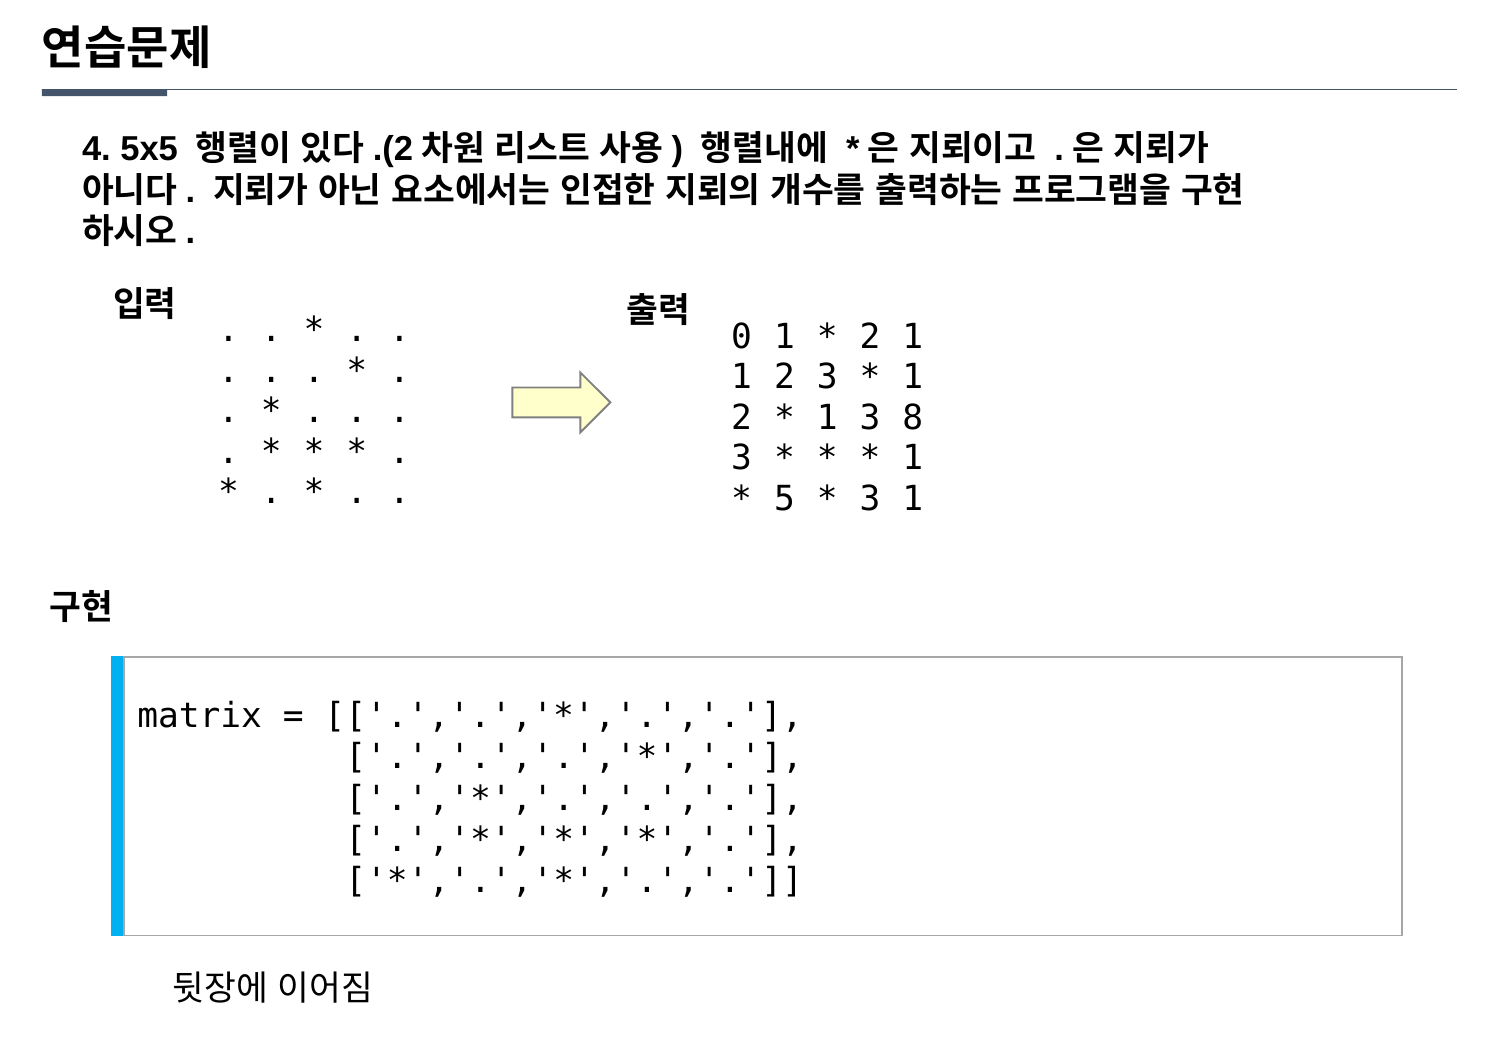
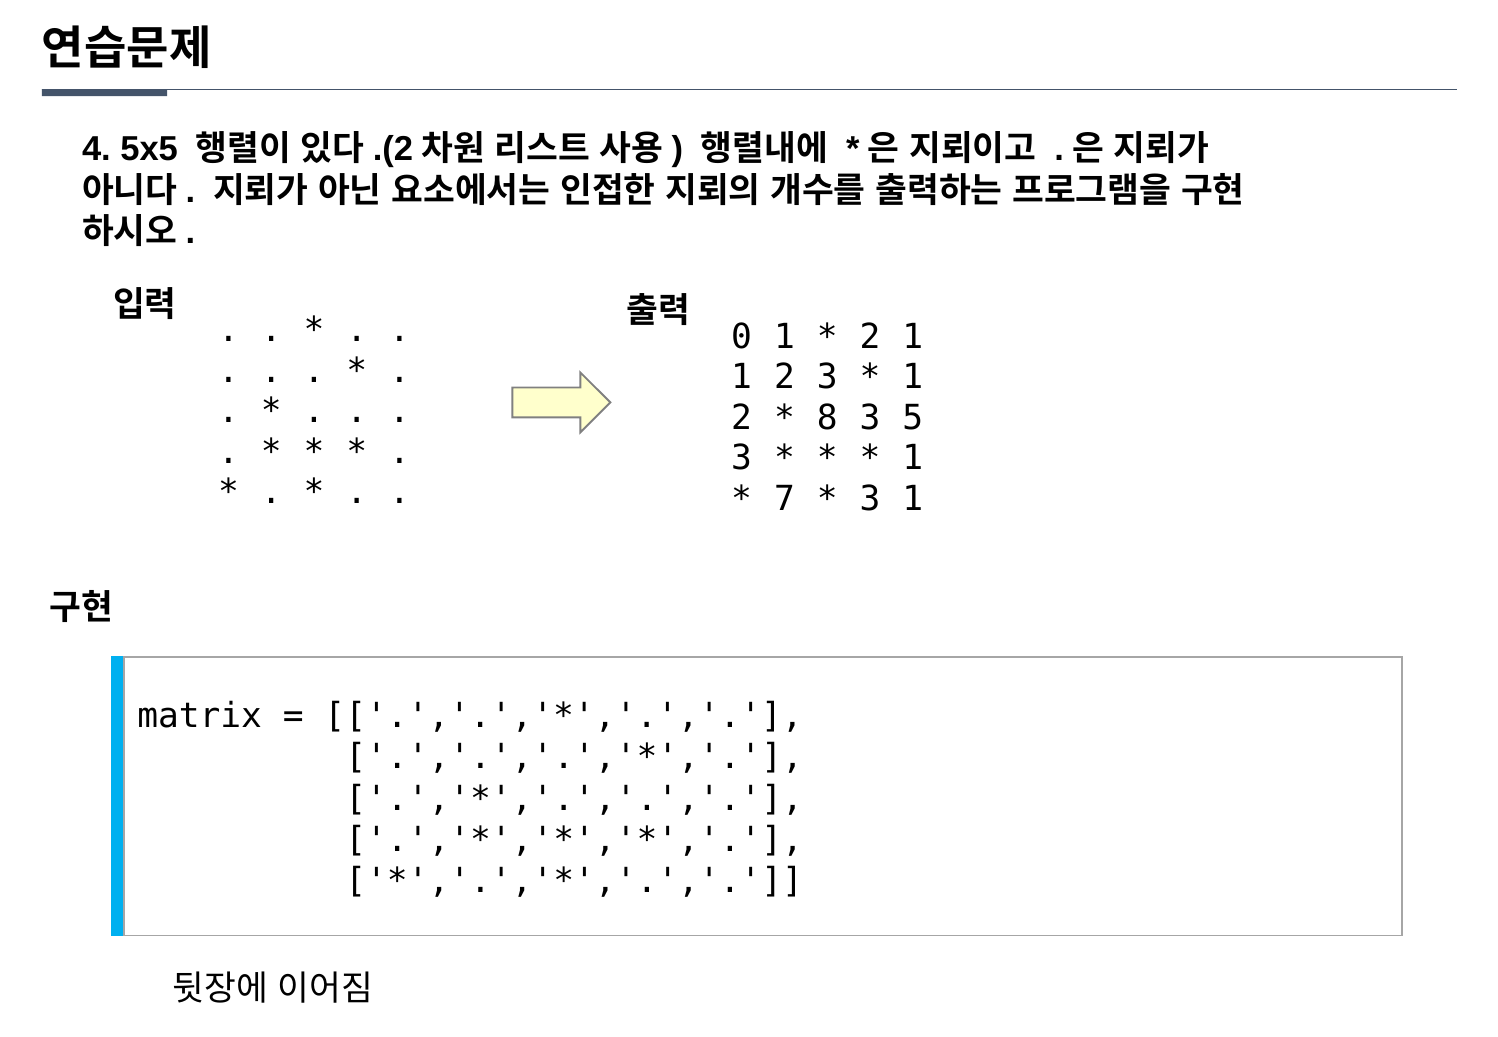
1: 1 -> 8 (827, 418)
8: 8 -> 5 (913, 418)
5: 5 -> 7 (784, 499)
